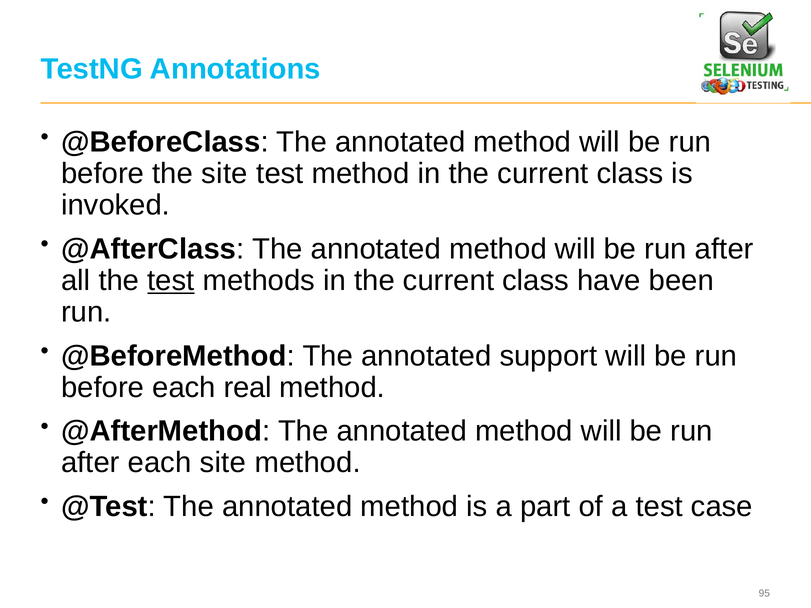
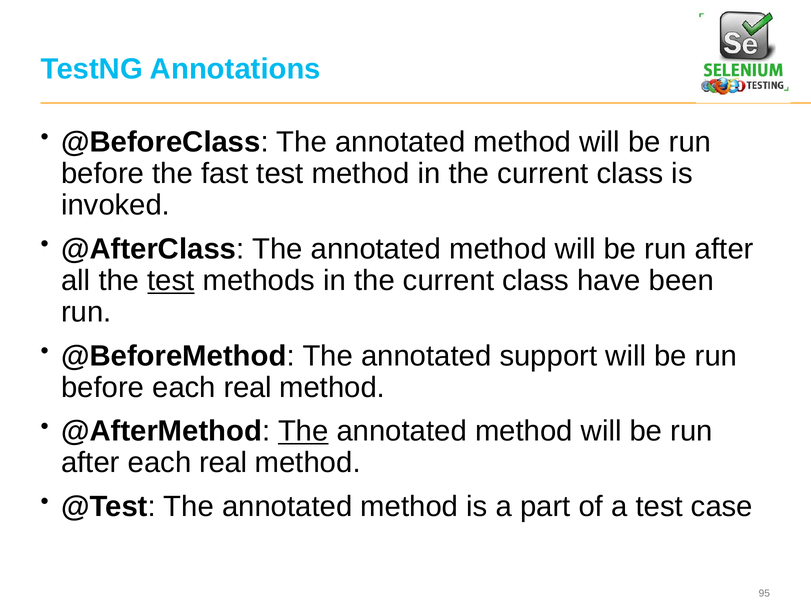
the site: site -> fast (225, 174)
The underline: none -> present (303, 431)
after each site: site -> real (223, 463)
